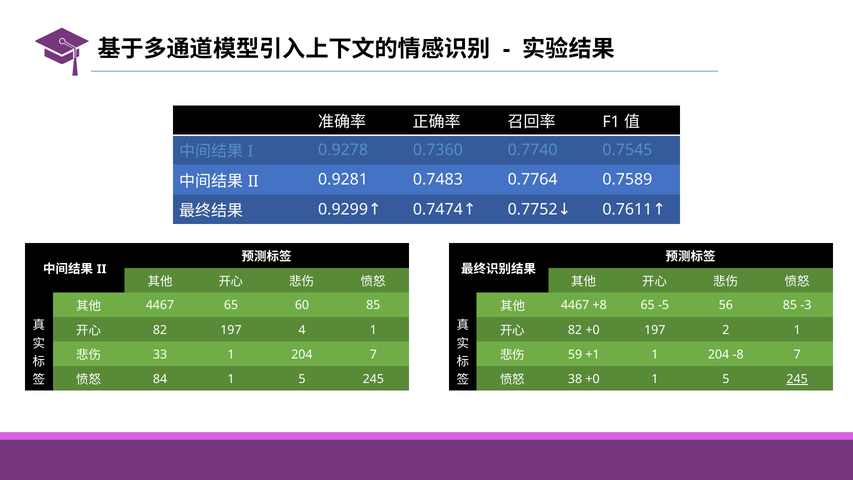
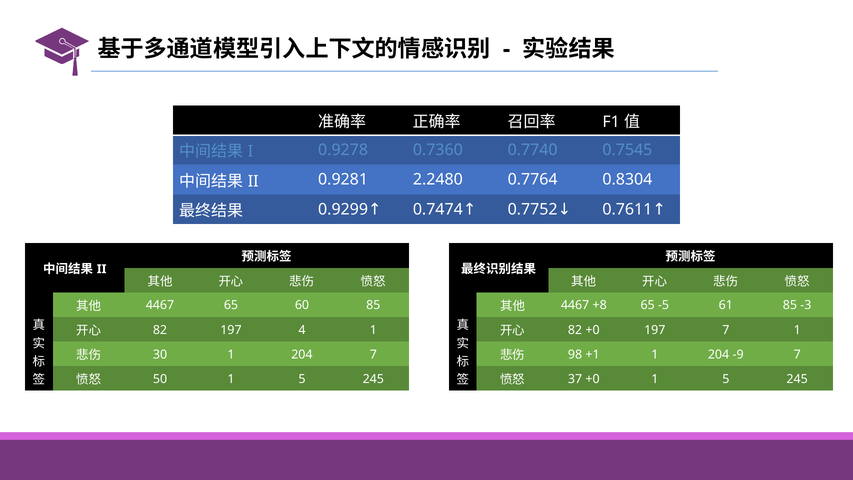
0.7483: 0.7483 -> 2.2480 (438, 180)
0.7589: 0.7589 -> 0.8304 (627, 180)
56: 56 -> 61 (726, 305)
197 2: 2 -> 7 (726, 330)
33: 33 -> 30 (160, 354)
59: 59 -> 98 (575, 354)
-8: -8 -> -9 (738, 354)
84: 84 -> 50 (160, 379)
38: 38 -> 37 (575, 379)
245 underline: present -> none (797, 379)
